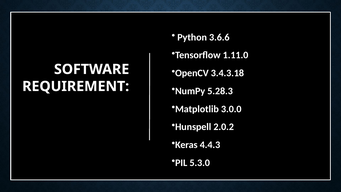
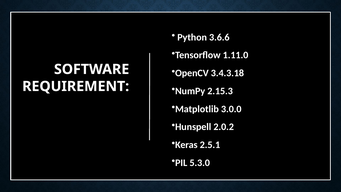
5.28.3: 5.28.3 -> 2.15.3 (220, 91)
4.4.3: 4.4.3 -> 2.5.1 (210, 145)
